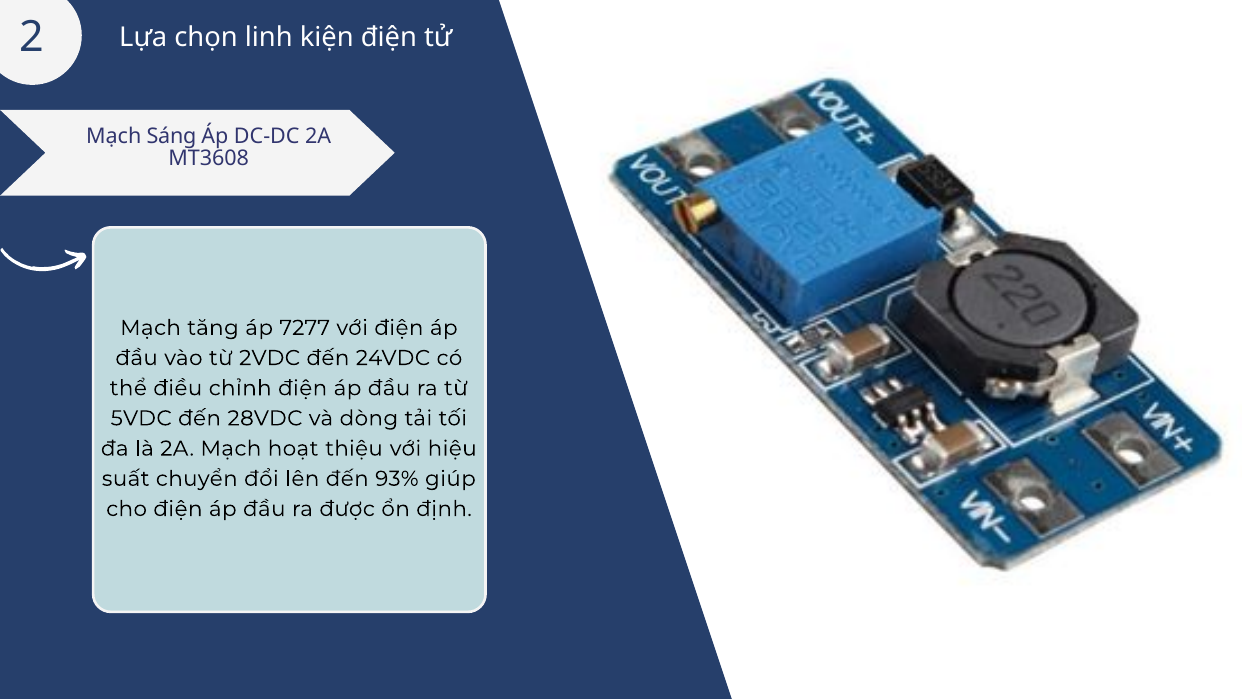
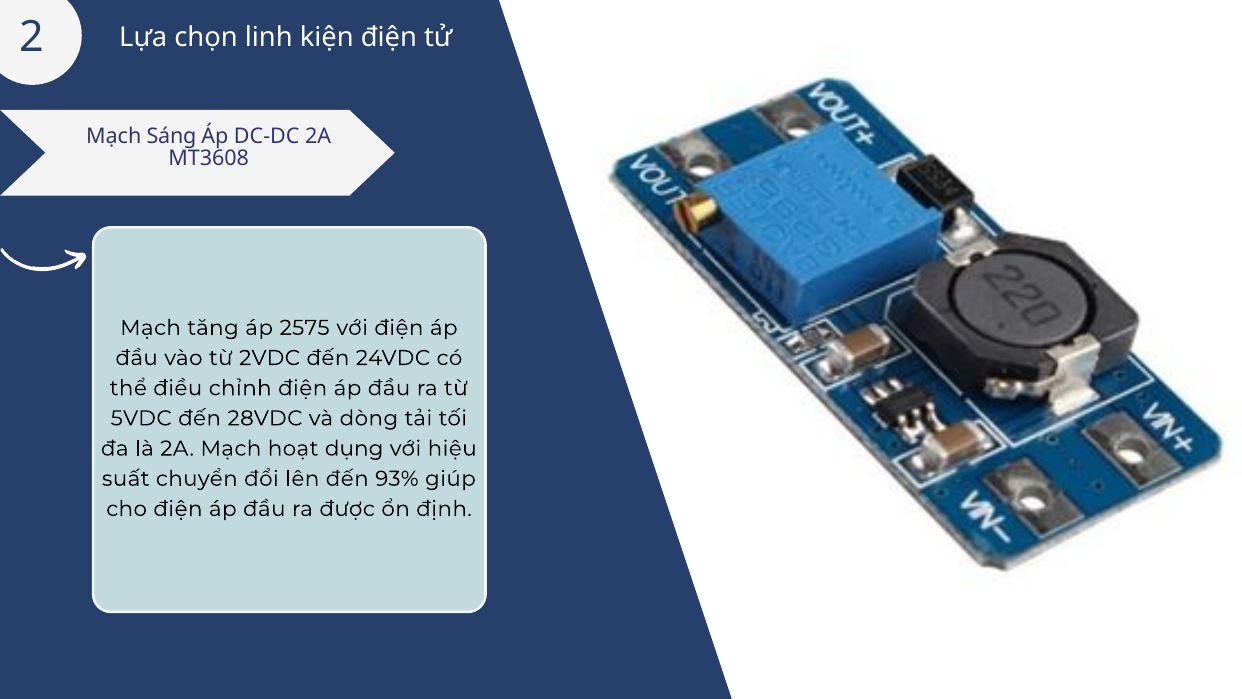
7277: 7277 -> 2575 (305, 328)
thiệu: thiệu -> dụng (354, 448)
